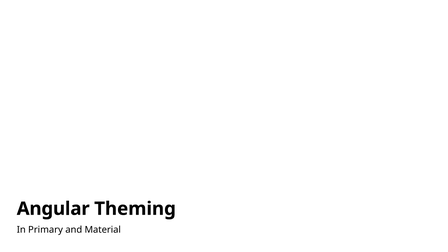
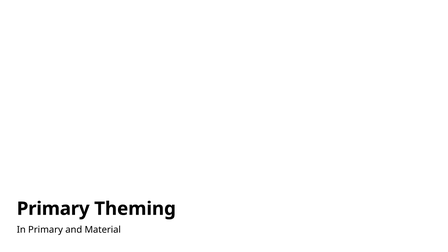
Angular: Angular -> Primary (53, 209)
